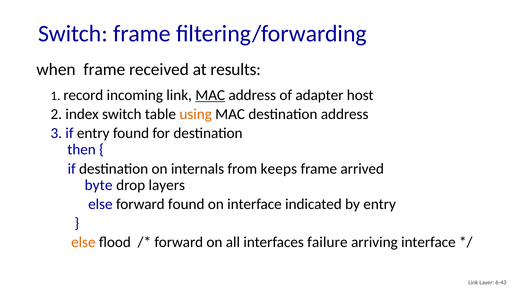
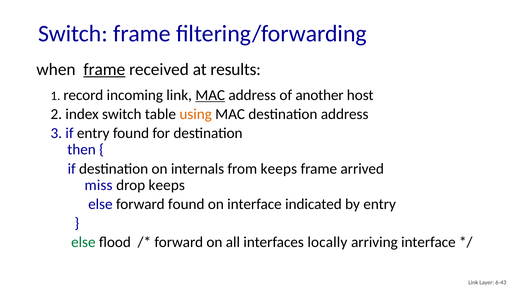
frame underline: none -> present (104, 70)
adapter: adapter -> another (320, 95)
byte: byte -> miss (99, 185)
drop layers: layers -> keeps (167, 185)
else colour: orange -> green (83, 243)
failure: failure -> locally (327, 243)
